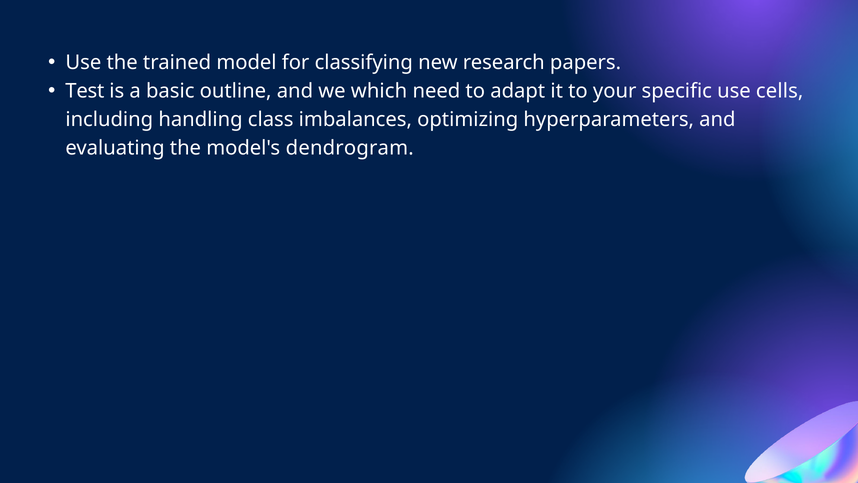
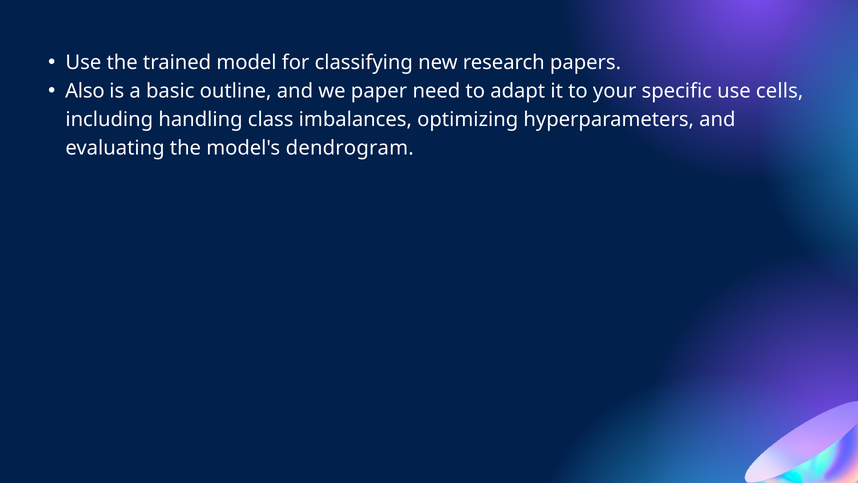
Test: Test -> Also (85, 91)
which: which -> paper (379, 91)
